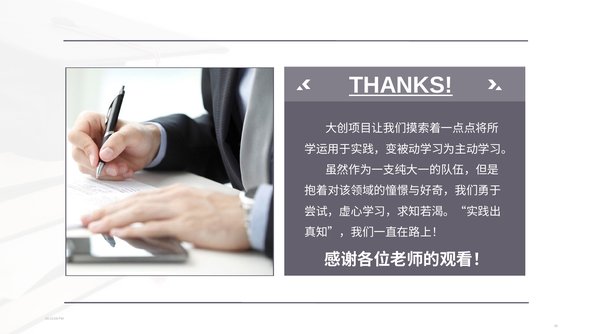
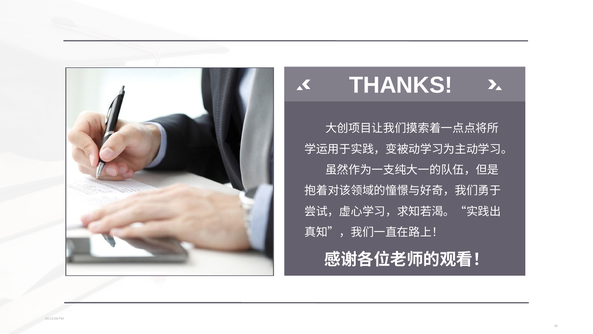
THANKS underline: present -> none (401, 85)
